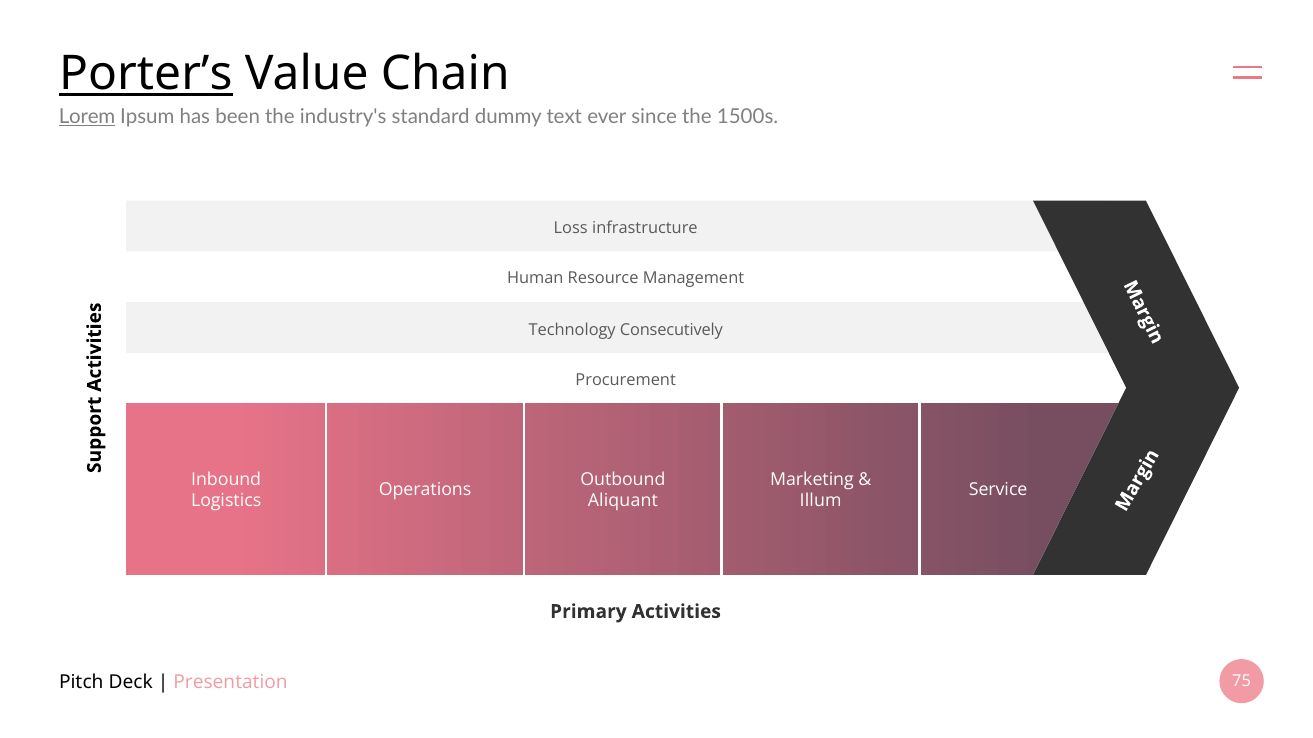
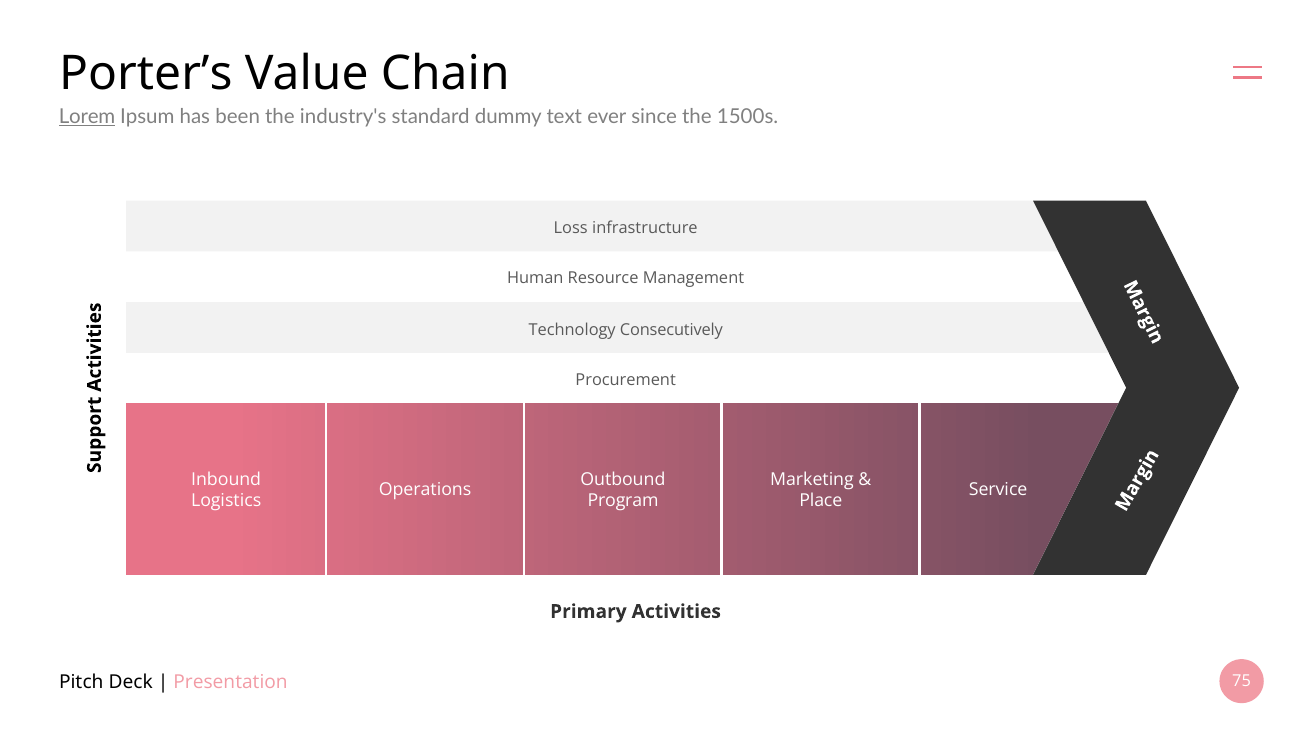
Porter’s underline: present -> none (146, 74)
Aliquant: Aliquant -> Program (623, 501)
Illum: Illum -> Place (821, 501)
